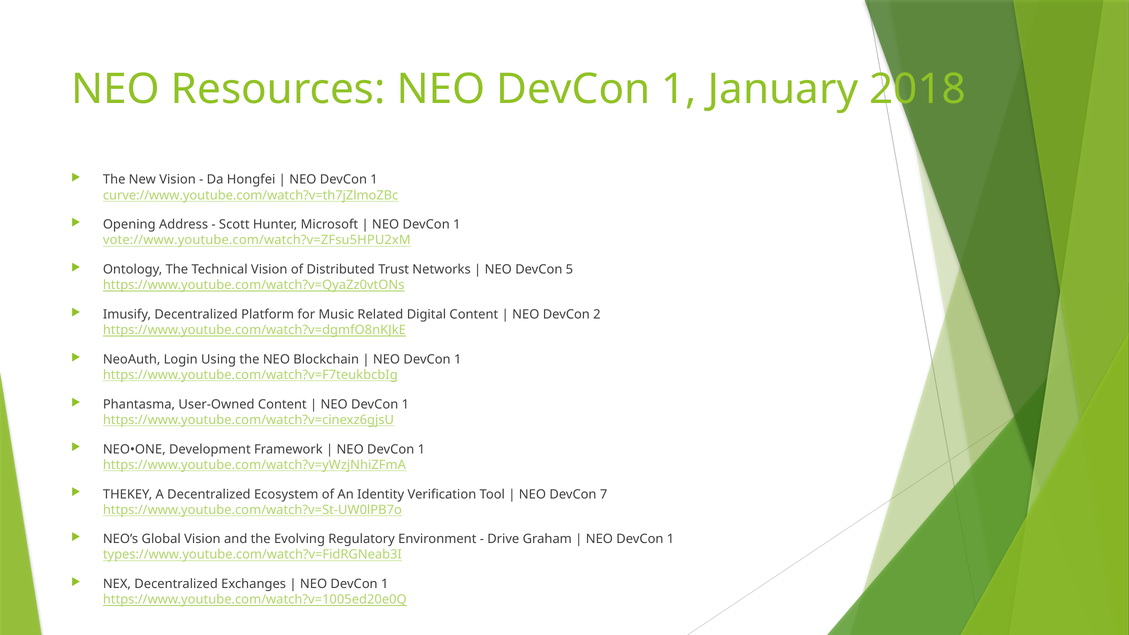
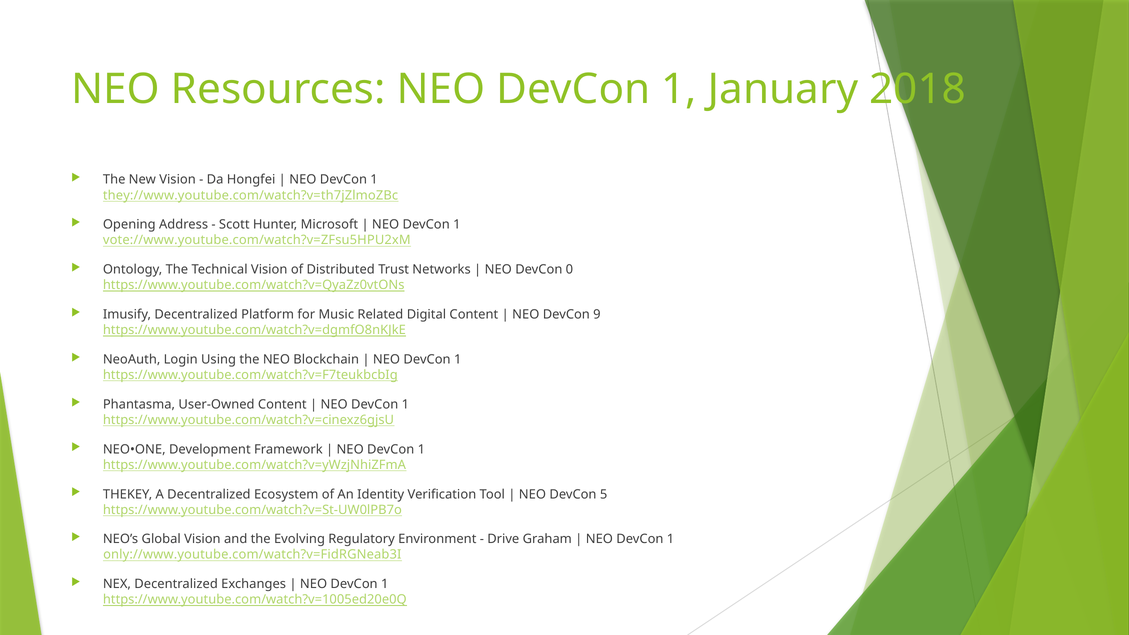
curve://www.youtube.com/watch?v=th7jZlmoZBc: curve://www.youtube.com/watch?v=th7jZlmoZBc -> they://www.youtube.com/watch?v=th7jZlmoZBc (251, 195)
5: 5 -> 0 (569, 270)
2: 2 -> 9 (597, 315)
7: 7 -> 5 (604, 494)
types://www.youtube.com/watch?v=FidRGNeab3I: types://www.youtube.com/watch?v=FidRGNeab3I -> only://www.youtube.com/watch?v=FidRGNeab3I (252, 555)
